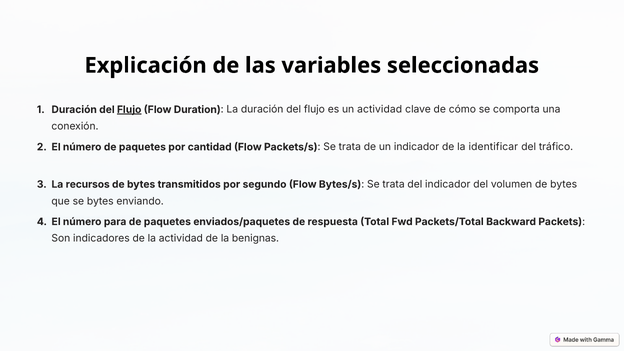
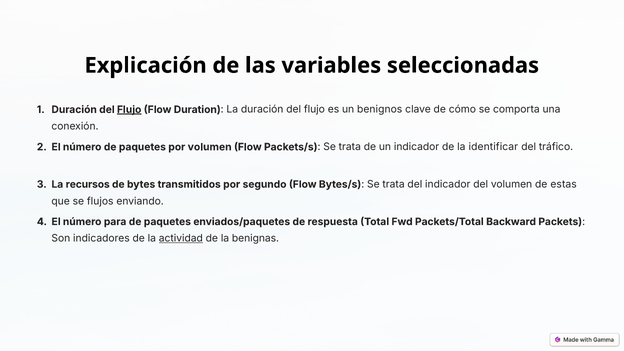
un actividad: actividad -> benignos (380, 110)
por cantidad: cantidad -> volumen (210, 147)
volumen de bytes: bytes -> estas (564, 184)
se bytes: bytes -> flujos (100, 201)
actividad underline: none -> present (181, 239)
